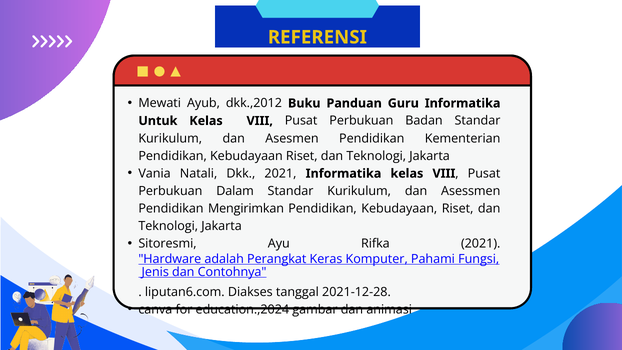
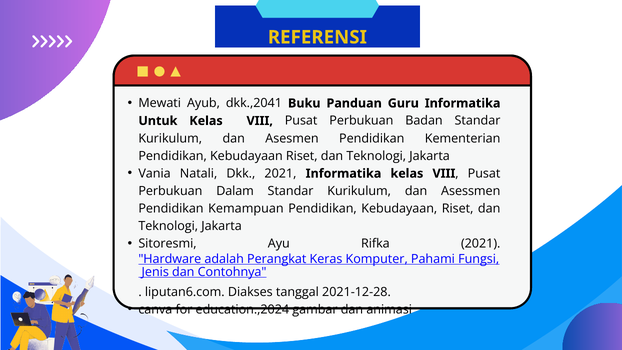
dkk.,2012: dkk.,2012 -> dkk.,2041 (254, 103)
Mengirimkan: Mengirimkan -> Kemampuan (246, 209)
